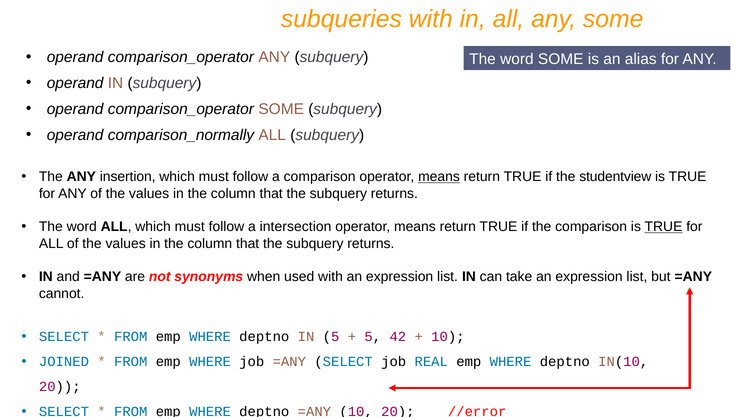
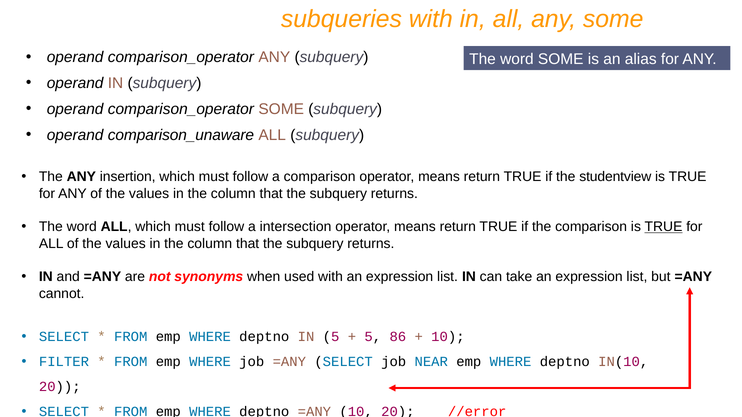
comparison_normally: comparison_normally -> comparison_unaware (181, 135)
means underline: present -> none (439, 177)
42: 42 -> 86 (398, 337)
JOINED: JOINED -> FILTER (64, 362)
REAL: REAL -> NEAR (431, 362)
